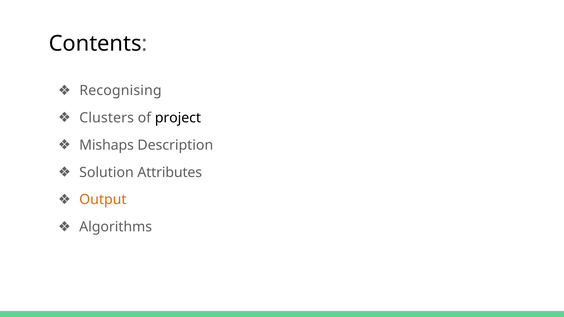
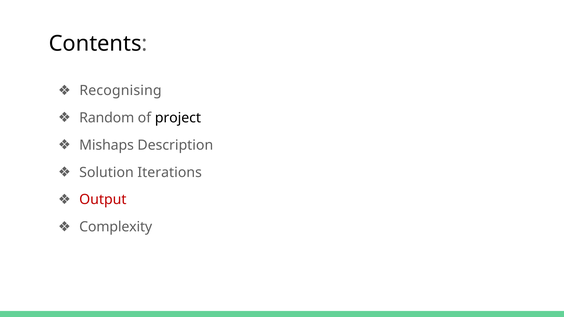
Clusters: Clusters -> Random (107, 118)
Attributes: Attributes -> Iterations (170, 173)
Output colour: orange -> red (103, 200)
Algorithms: Algorithms -> Complexity (116, 227)
